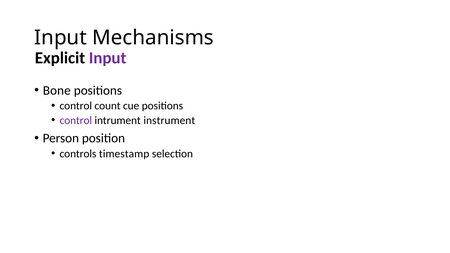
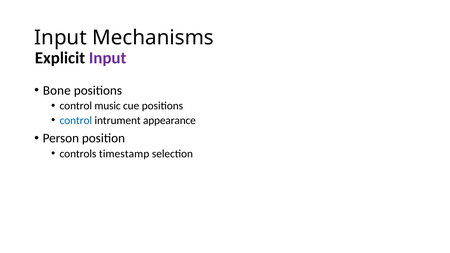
count: count -> music (108, 106)
control colour: purple -> blue (76, 120)
instrument: instrument -> appearance (169, 120)
